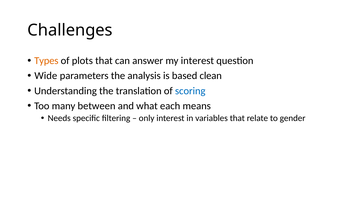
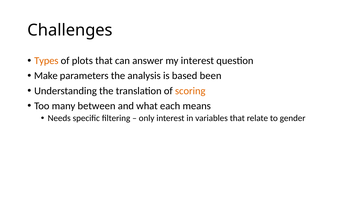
Wide: Wide -> Make (46, 76)
clean: clean -> been (211, 76)
scoring colour: blue -> orange (190, 91)
